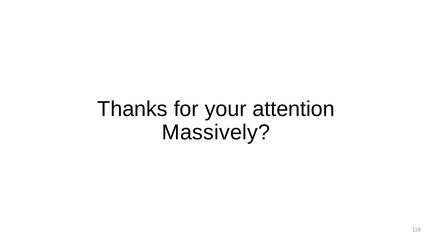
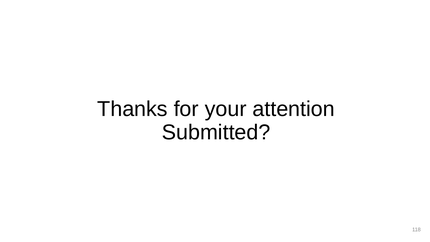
Massively: Massively -> Submitted (216, 132)
